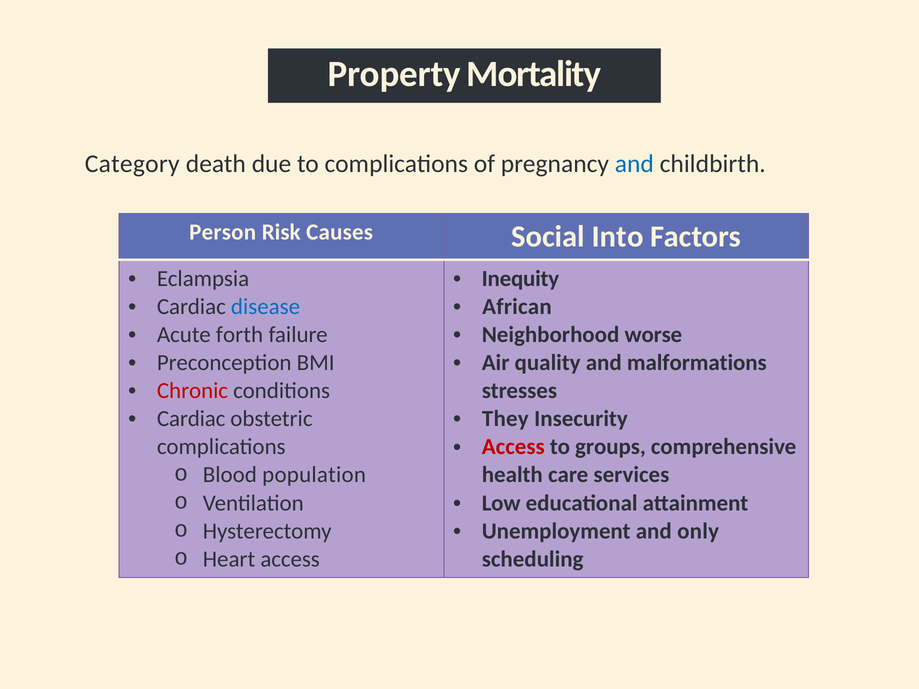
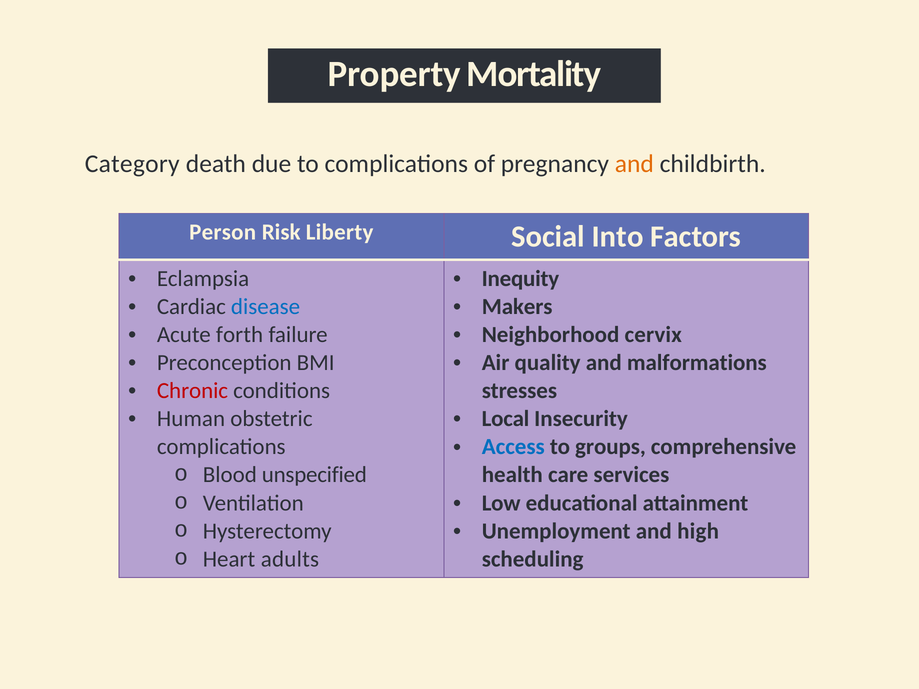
and colour: blue -> orange (634, 164)
Causes: Causes -> Liberty (340, 232)
African: African -> Makers (517, 307)
worse: worse -> cervix (653, 335)
Cardiac: Cardiac -> Human (191, 419)
They: They -> Local (506, 419)
Access colour: red -> blue (513, 447)
population: population -> unspecified (314, 475)
only: only -> high (698, 531)
Heart access: access -> adults (290, 559)
